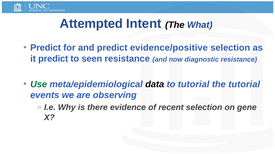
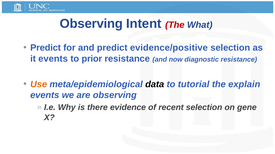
Attempted: Attempted -> Observing (91, 24)
The colour: black -> red (175, 25)
it predict: predict -> events (53, 59)
seen: seen -> prior (92, 59)
Use colour: green -> orange (39, 85)
the tutorial: tutorial -> explain (244, 85)
